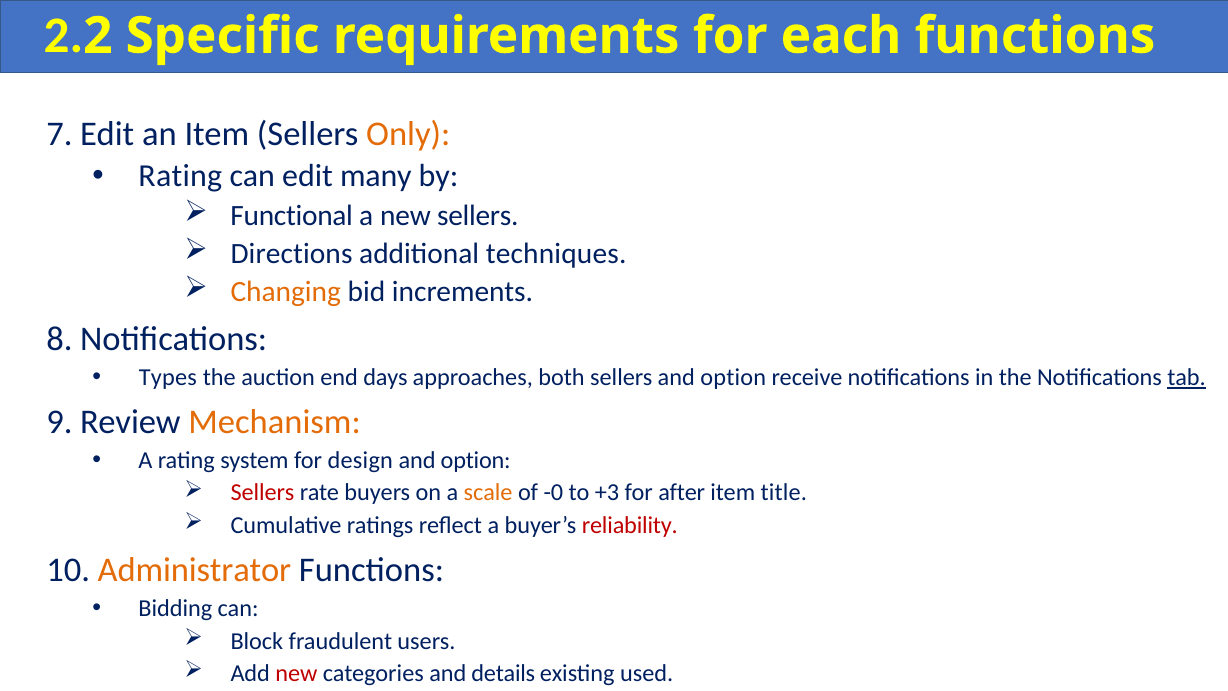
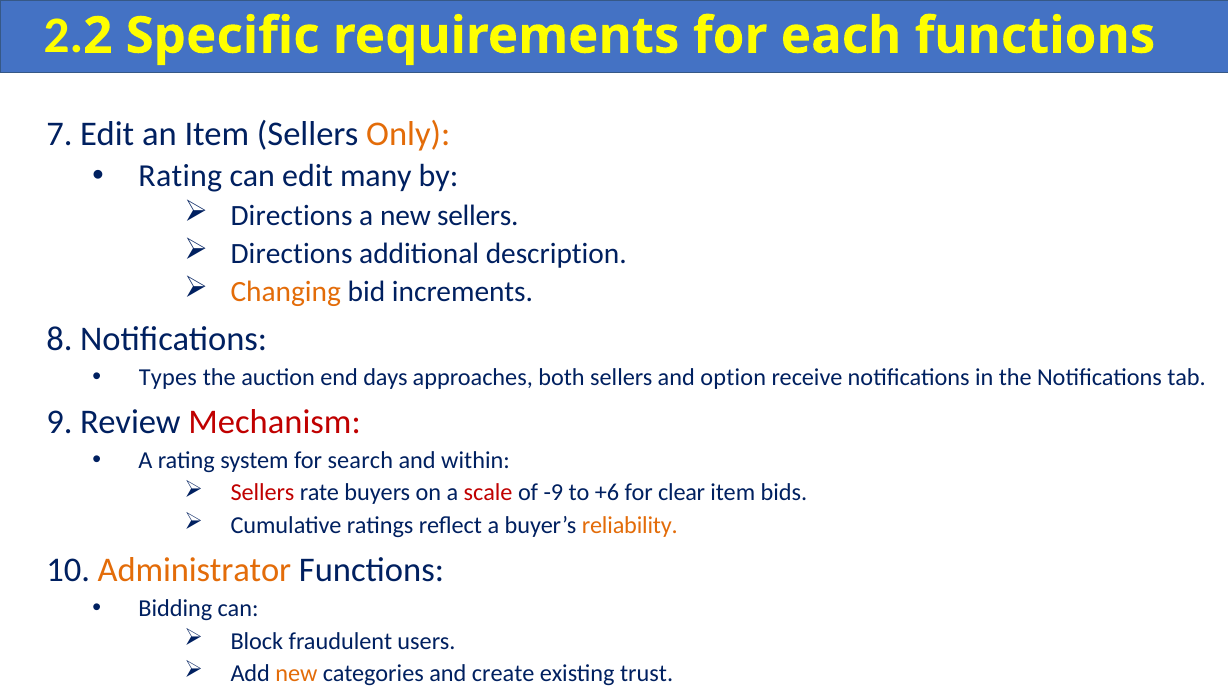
Functional: Functional -> Directions (292, 215)
techniques: techniques -> description (556, 254)
tab underline: present -> none (1187, 377)
Mechanism colour: orange -> red (275, 422)
design: design -> search (360, 460)
option: option -> within (476, 460)
scale colour: orange -> red (488, 493)
-0: -0 -> -9 (553, 493)
+3: +3 -> +6 (607, 493)
after: after -> clear (682, 493)
title: title -> bids (784, 493)
reliability colour: red -> orange (630, 525)
new colour: red -> orange (297, 673)
details: details -> create (503, 673)
used: used -> trust (647, 673)
